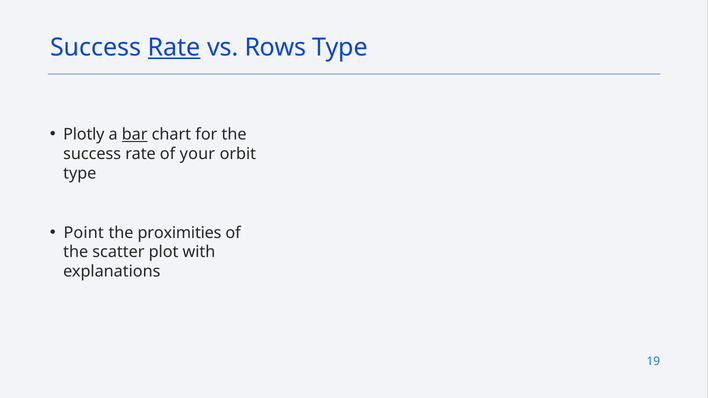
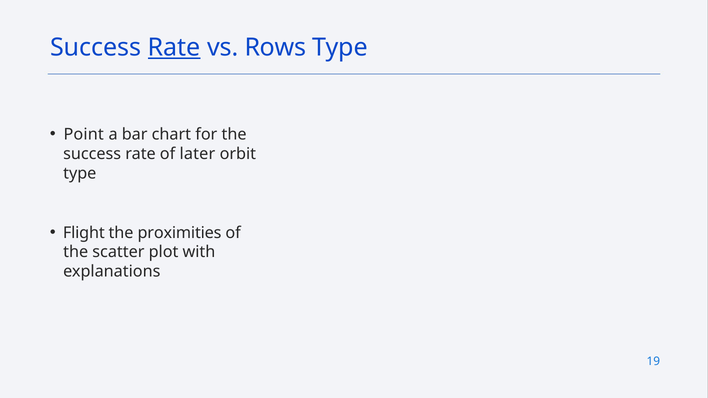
Plotly: Plotly -> Point (84, 134)
bar underline: present -> none (135, 134)
your: your -> later (197, 154)
Point: Point -> Flight (84, 233)
